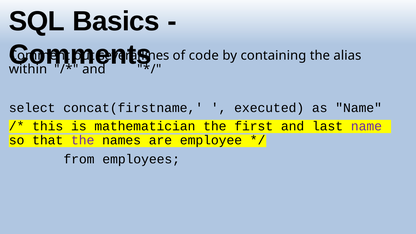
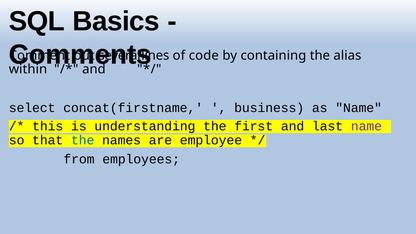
executed: executed -> business (269, 108)
mathematician: mathematician -> understanding (145, 126)
the colour: purple -> blue (83, 140)
